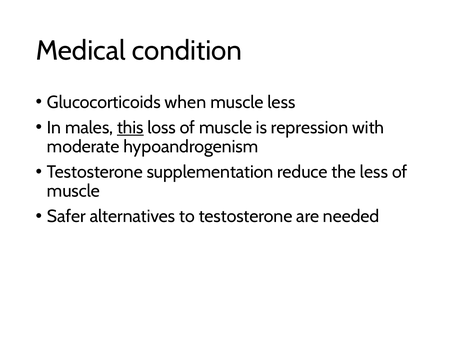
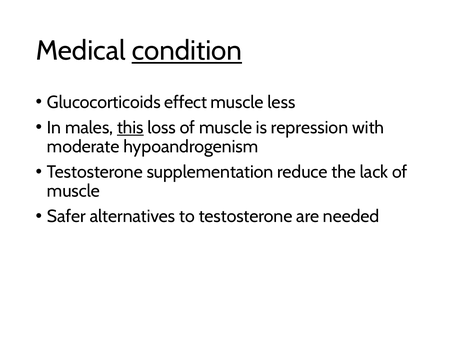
condition underline: none -> present (187, 51)
when: when -> effect (186, 102)
the less: less -> lack (374, 172)
